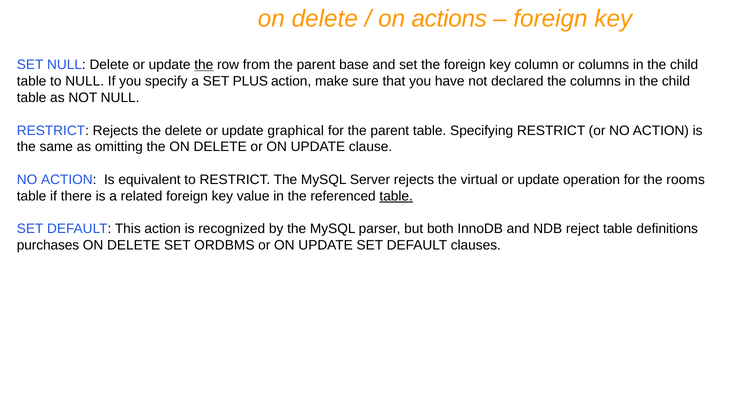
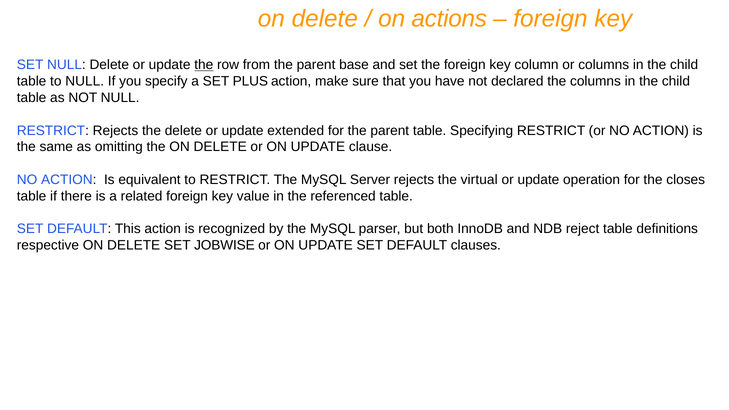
graphical: graphical -> extended (296, 131)
rooms: rooms -> closes (686, 180)
table underline: present -> none (396, 196)
purchases: purchases -> respective (48, 245)
ORDBMS: ORDBMS -> JOBWISE (224, 245)
